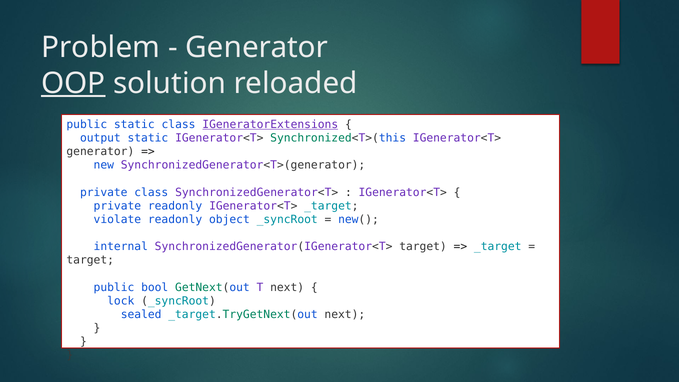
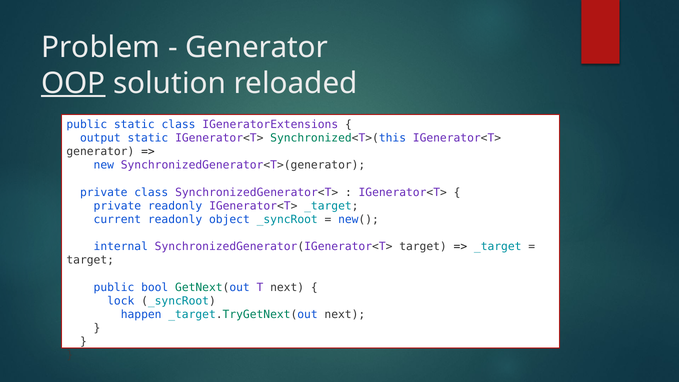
IGeneratorExtensions underline: present -> none (270, 124)
violate: violate -> current (117, 219)
sealed: sealed -> happen (141, 314)
